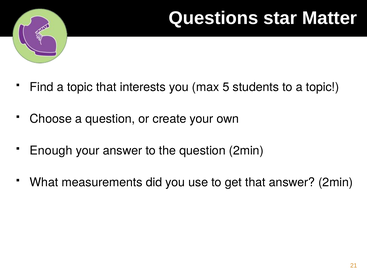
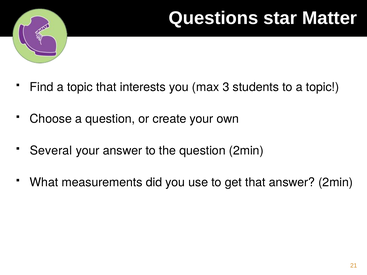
5: 5 -> 3 (226, 87)
Enough: Enough -> Several (51, 151)
